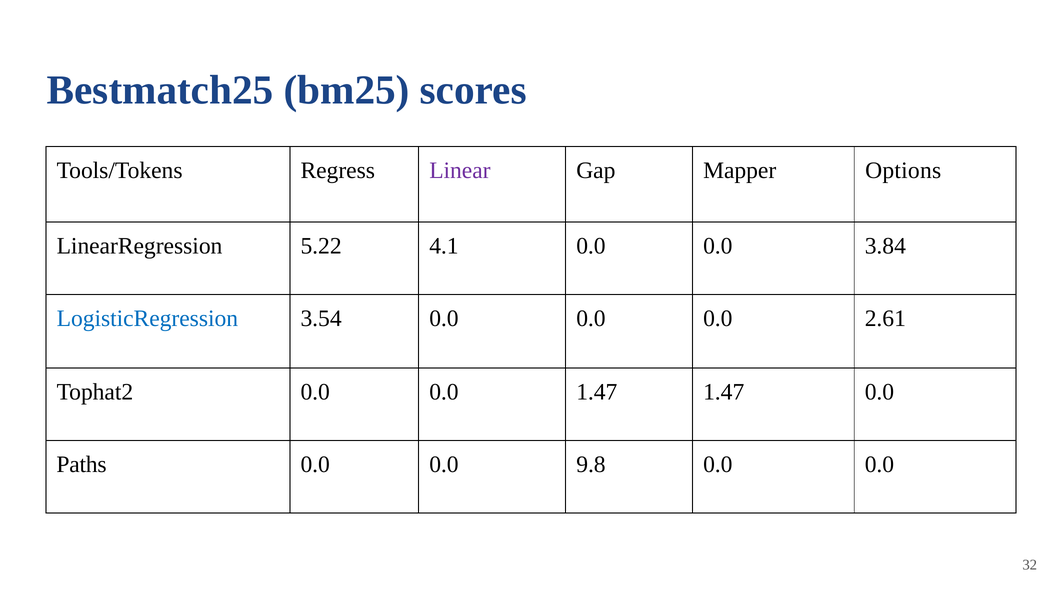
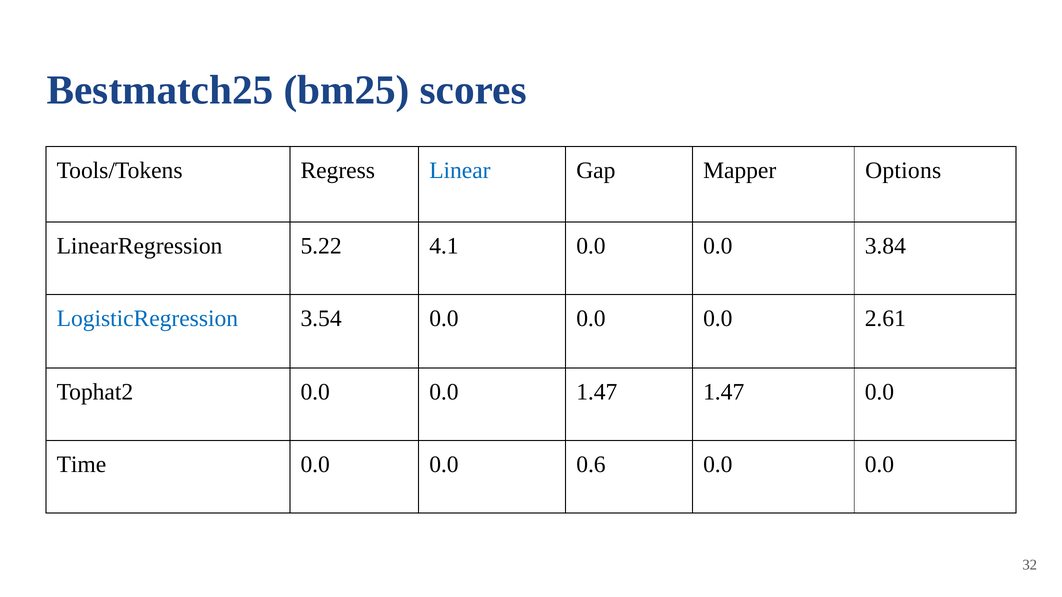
Linear colour: purple -> blue (460, 170)
Paths: Paths -> Time (81, 465)
9.8: 9.8 -> 0.6 (591, 465)
